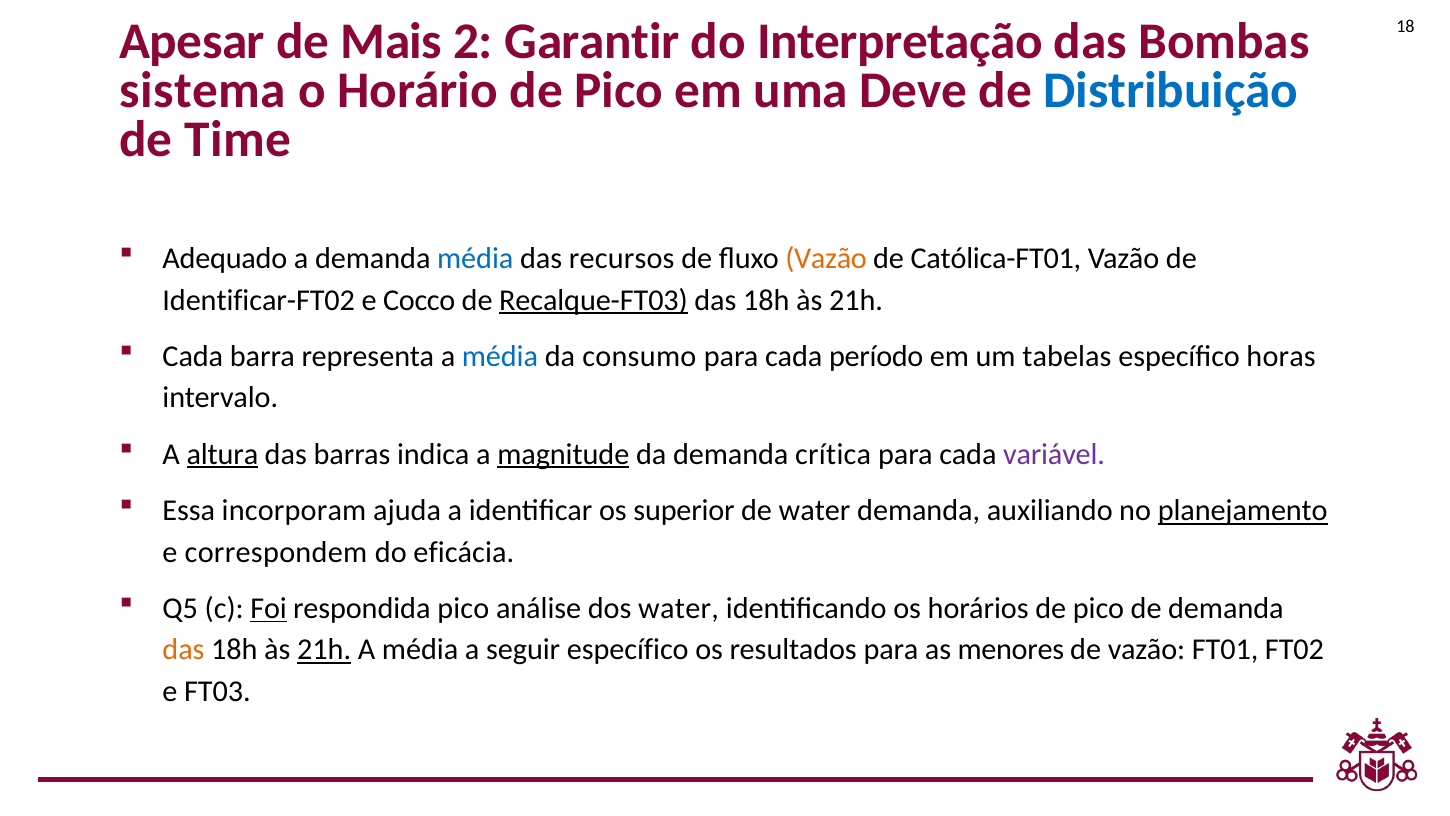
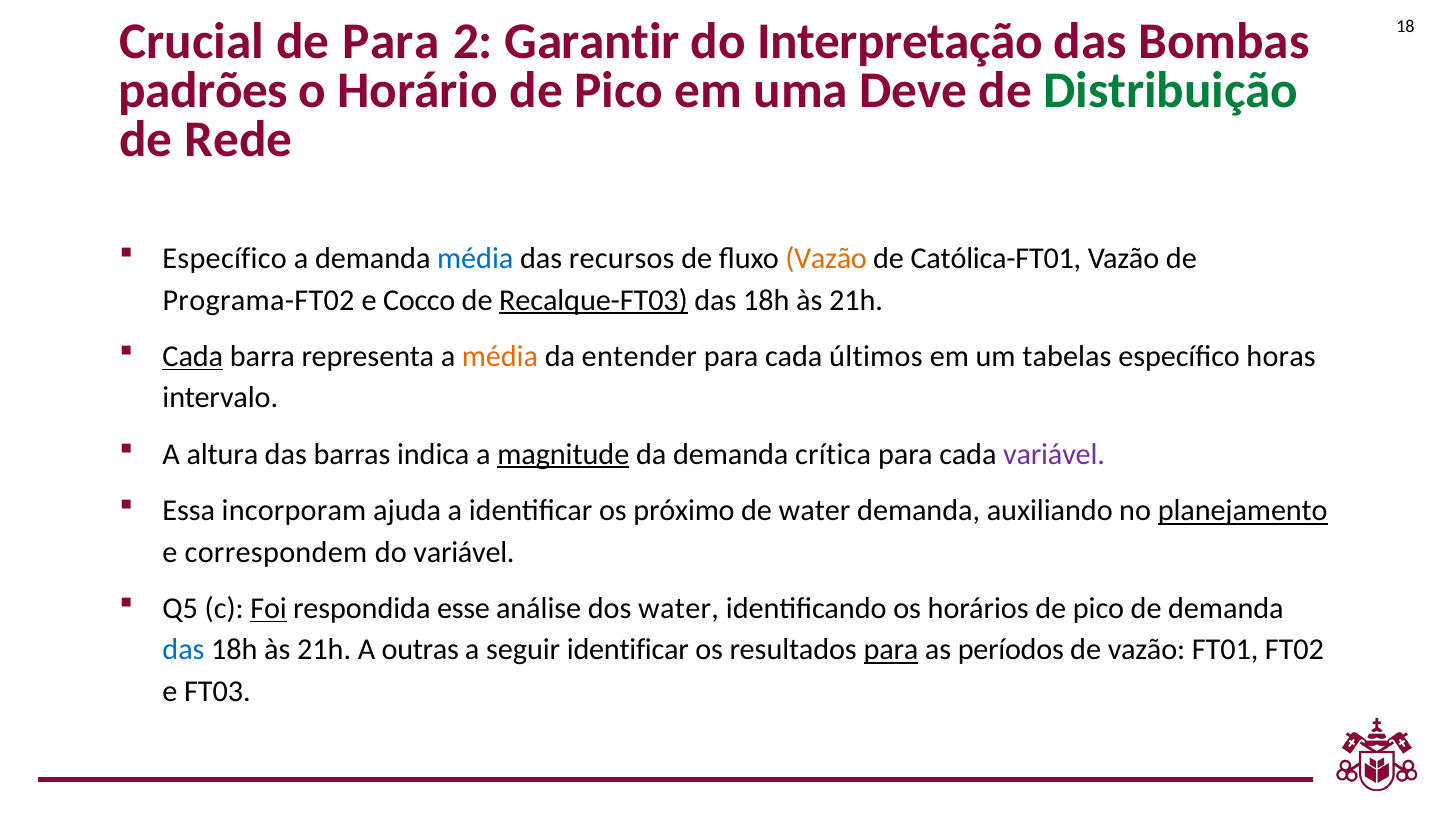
Apesar: Apesar -> Crucial (192, 41)
de Mais: Mais -> Para (391, 41)
sistema: sistema -> padrões (203, 90)
Distribuição colour: blue -> green (1171, 90)
Time: Time -> Rede (238, 140)
Adequado: Adequado -> Específico (225, 259)
Identificar-FT02: Identificar-FT02 -> Programa-FT02 (259, 300)
Cada underline: none -> present (193, 356)
média colour: blue -> orange (500, 356)
consumo: consumo -> entender (639, 356)
período: período -> últimos (876, 356)
altura underline: present -> none (222, 454)
superior: superior -> próximo (684, 511)
do eficácia: eficácia -> variável (464, 552)
respondida pico: pico -> esse (463, 608)
das colour: orange -> blue (183, 650)
21h underline: present -> none (324, 650)
média: média -> outras (420, 650)
seguir específico: específico -> identificar (628, 650)
para underline: none -> present (891, 650)
menores: menores -> períodos (1011, 650)
